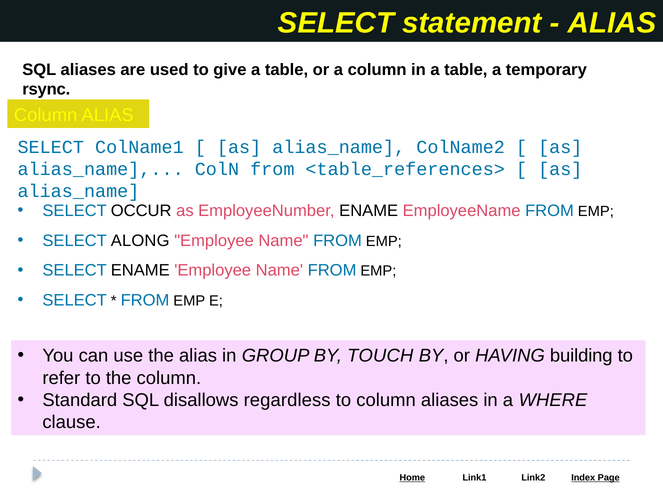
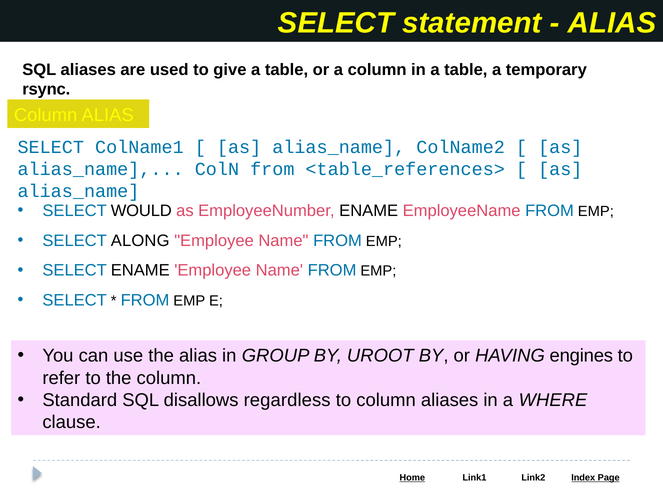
OCCUR: OCCUR -> WOULD (141, 211)
TOUCH: TOUCH -> UROOT (380, 356)
building: building -> engines (581, 356)
